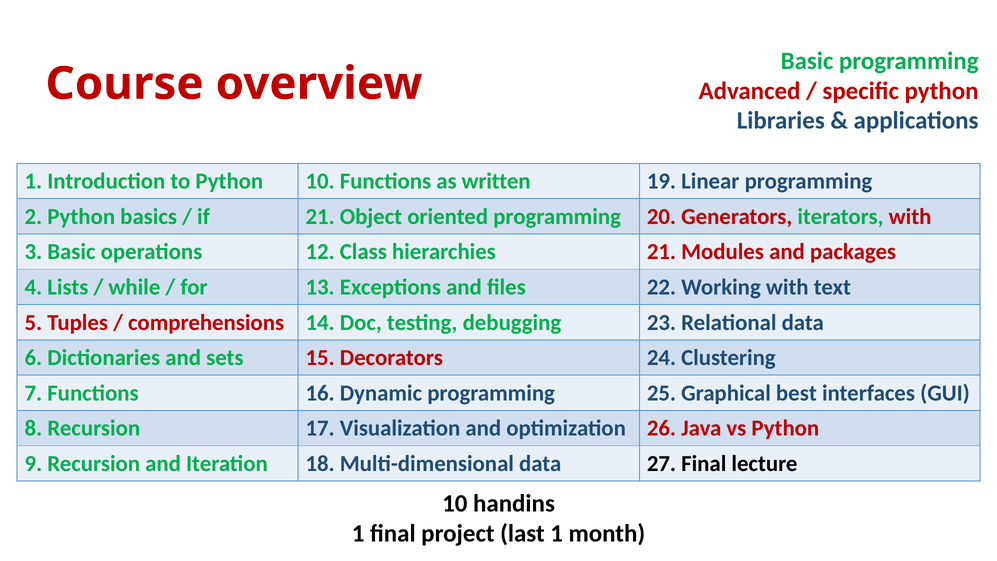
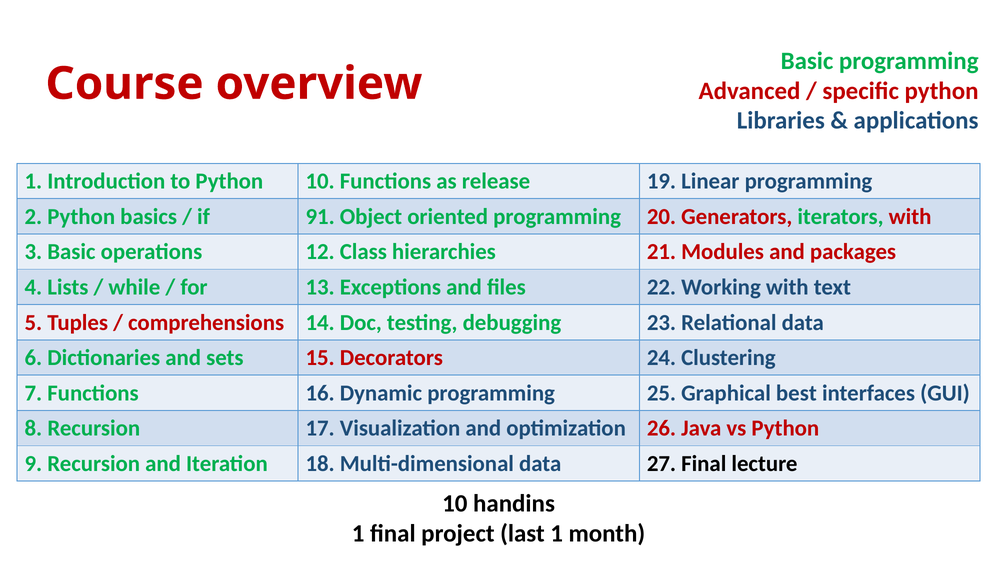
written: written -> release (496, 181)
if 21: 21 -> 91 (320, 216)
